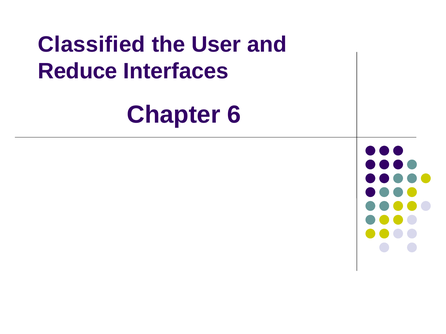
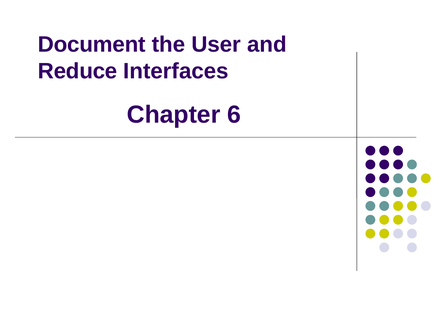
Classified: Classified -> Document (92, 45)
